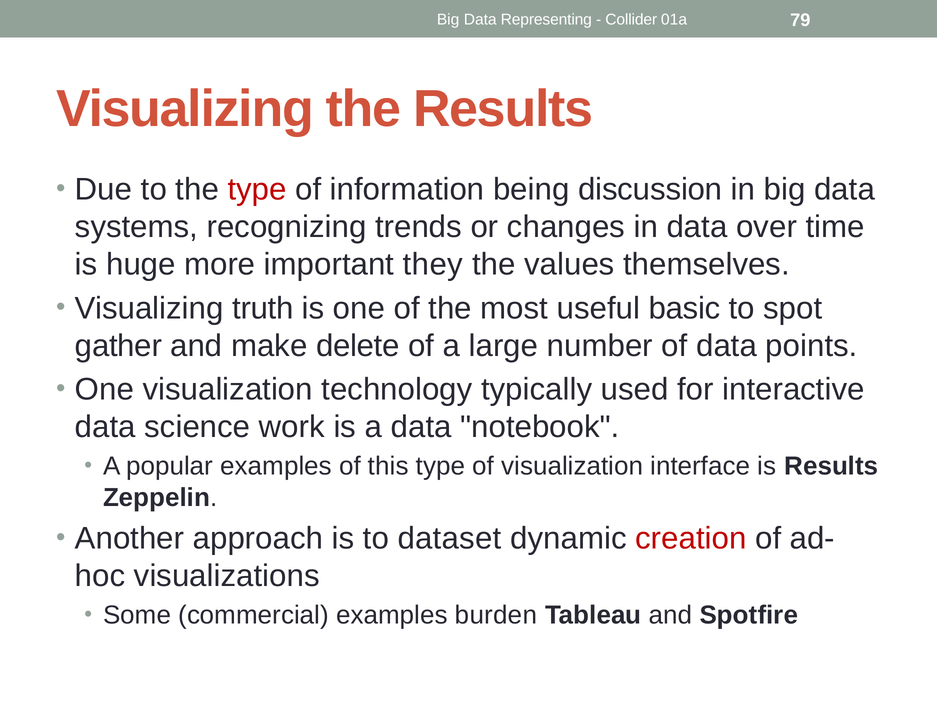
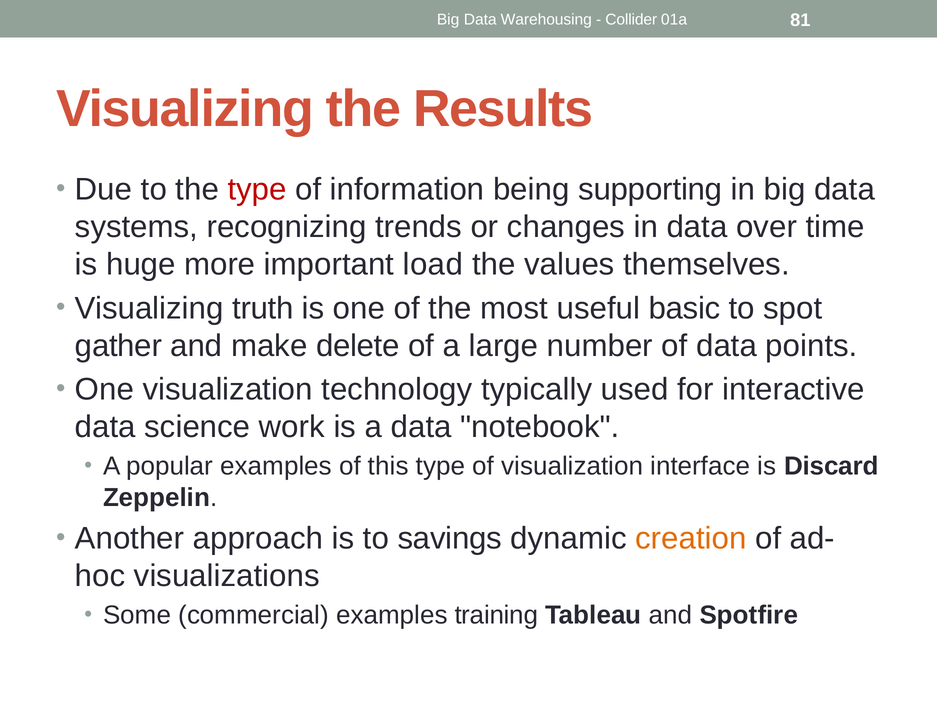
Representing: Representing -> Warehousing (546, 20)
79: 79 -> 81 (800, 20)
discussion: discussion -> supporting (650, 190)
they: they -> load (433, 265)
is Results: Results -> Discard (831, 466)
dataset: dataset -> savings (450, 538)
creation colour: red -> orange (691, 538)
burden: burden -> training (496, 615)
